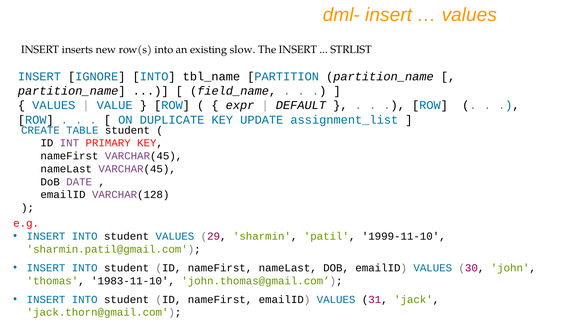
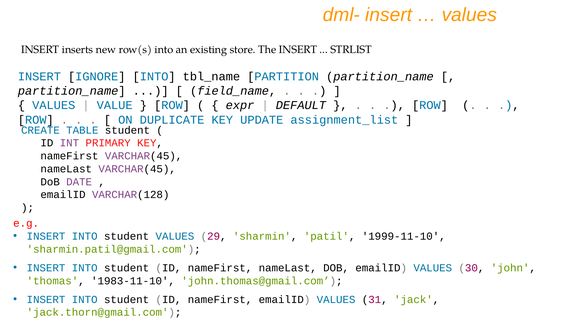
slow: slow -> store (243, 49)
